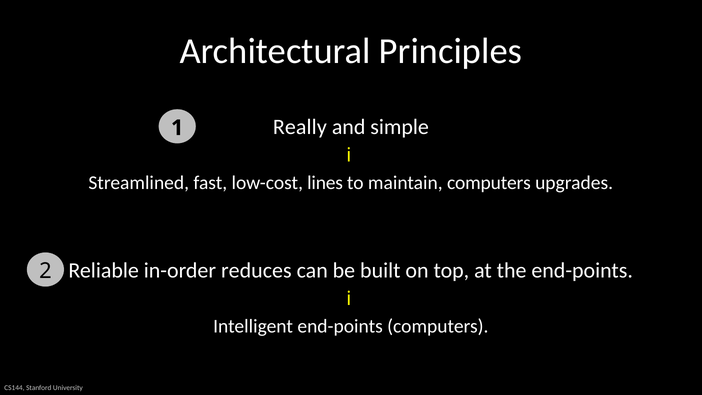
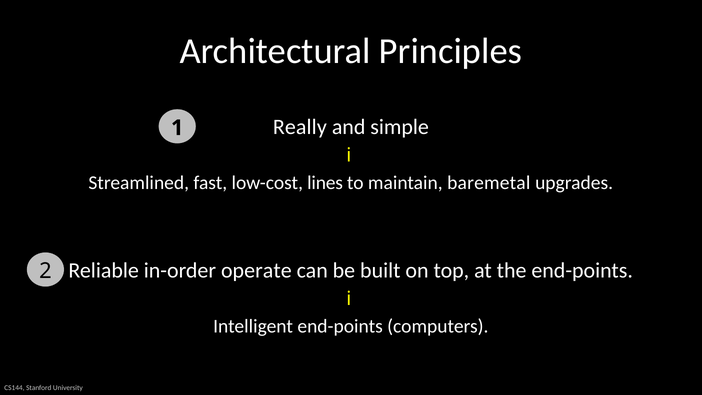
maintain computers: computers -> baremetal (489, 183)
reduces: reduces -> operate (256, 270)
